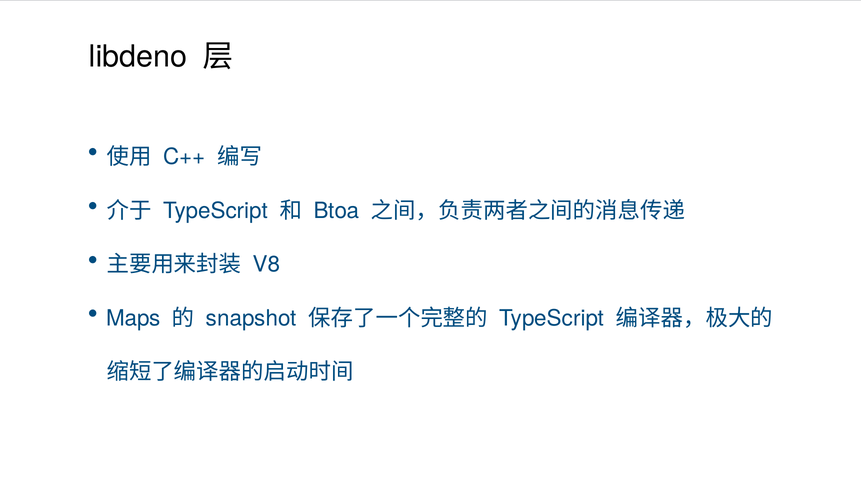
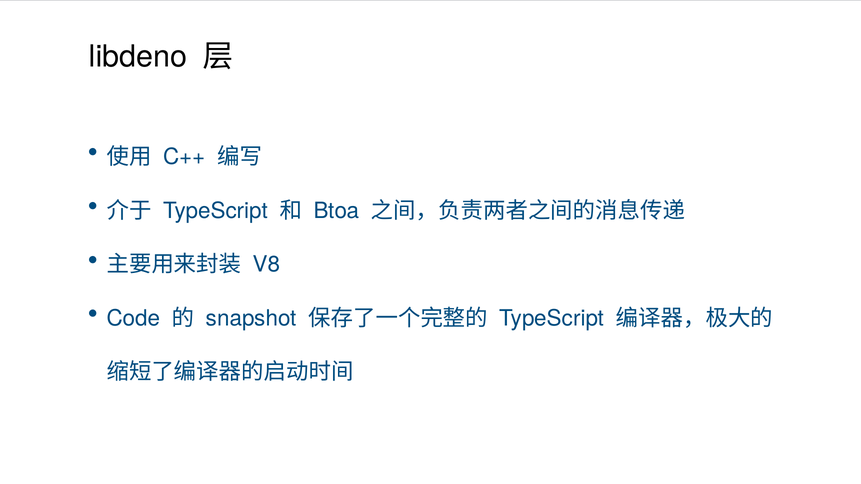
Maps: Maps -> Code (133, 318)
